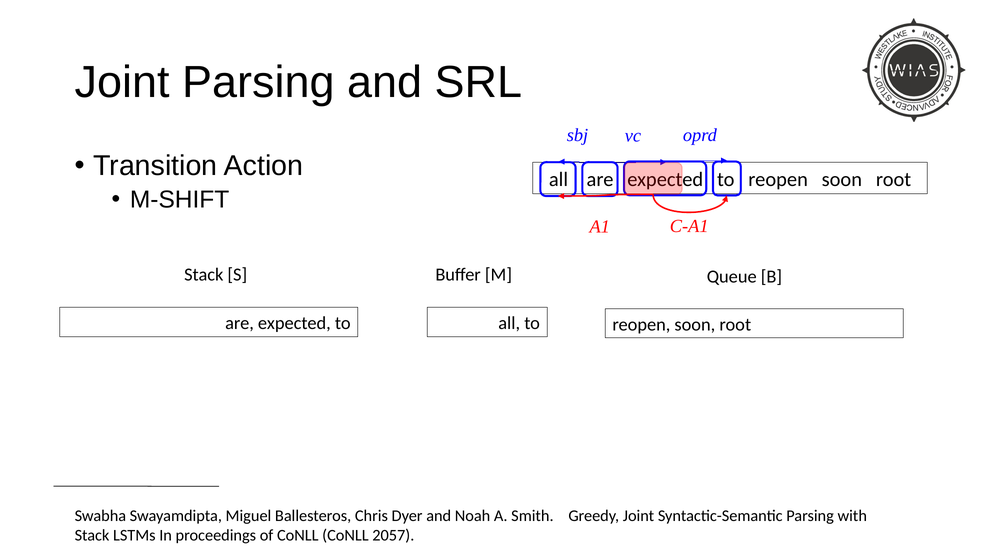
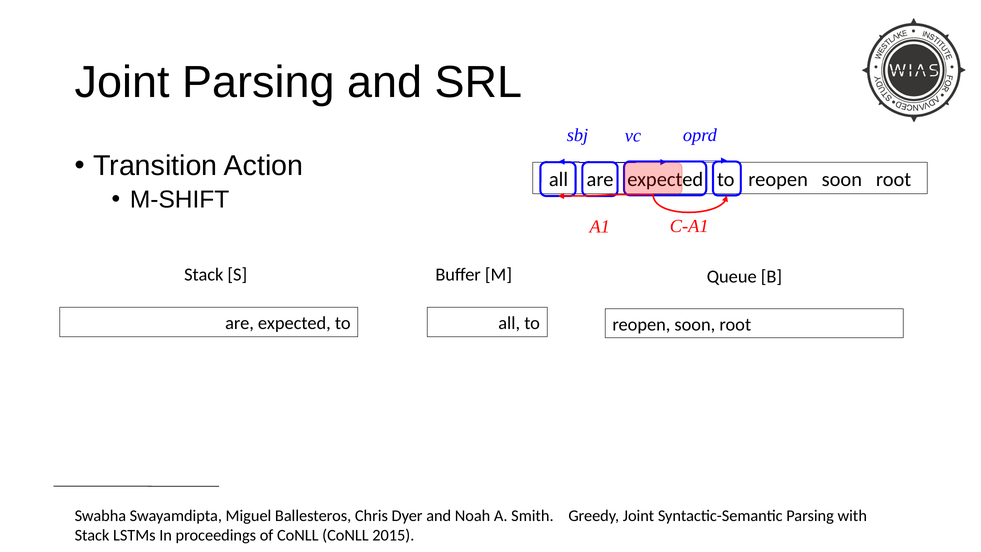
2057: 2057 -> 2015 (393, 535)
